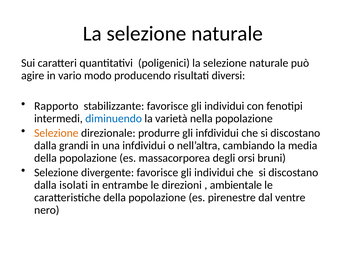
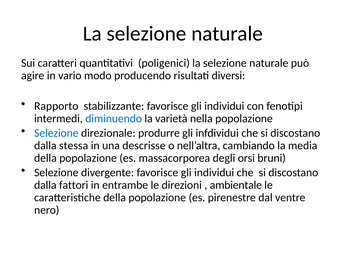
Selezione colour: orange -> blue (56, 133)
grandi: grandi -> stessa (74, 145)
una infdividui: infdividui -> descrisse (144, 145)
isolati: isolati -> fattori (74, 185)
